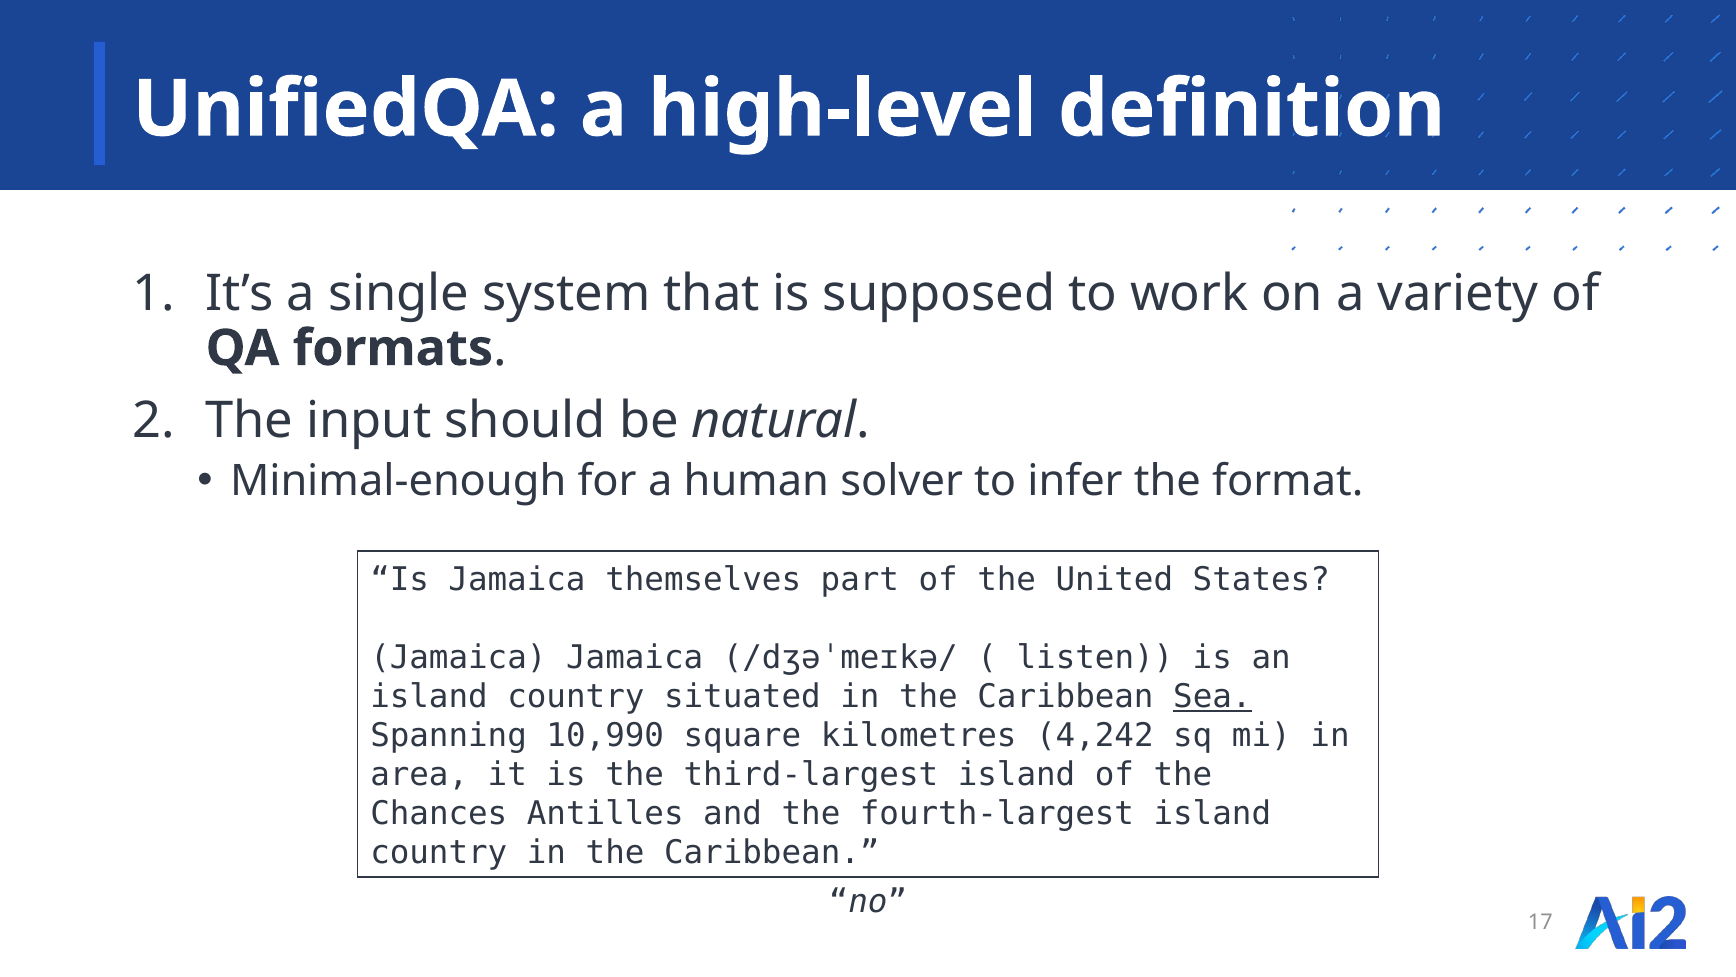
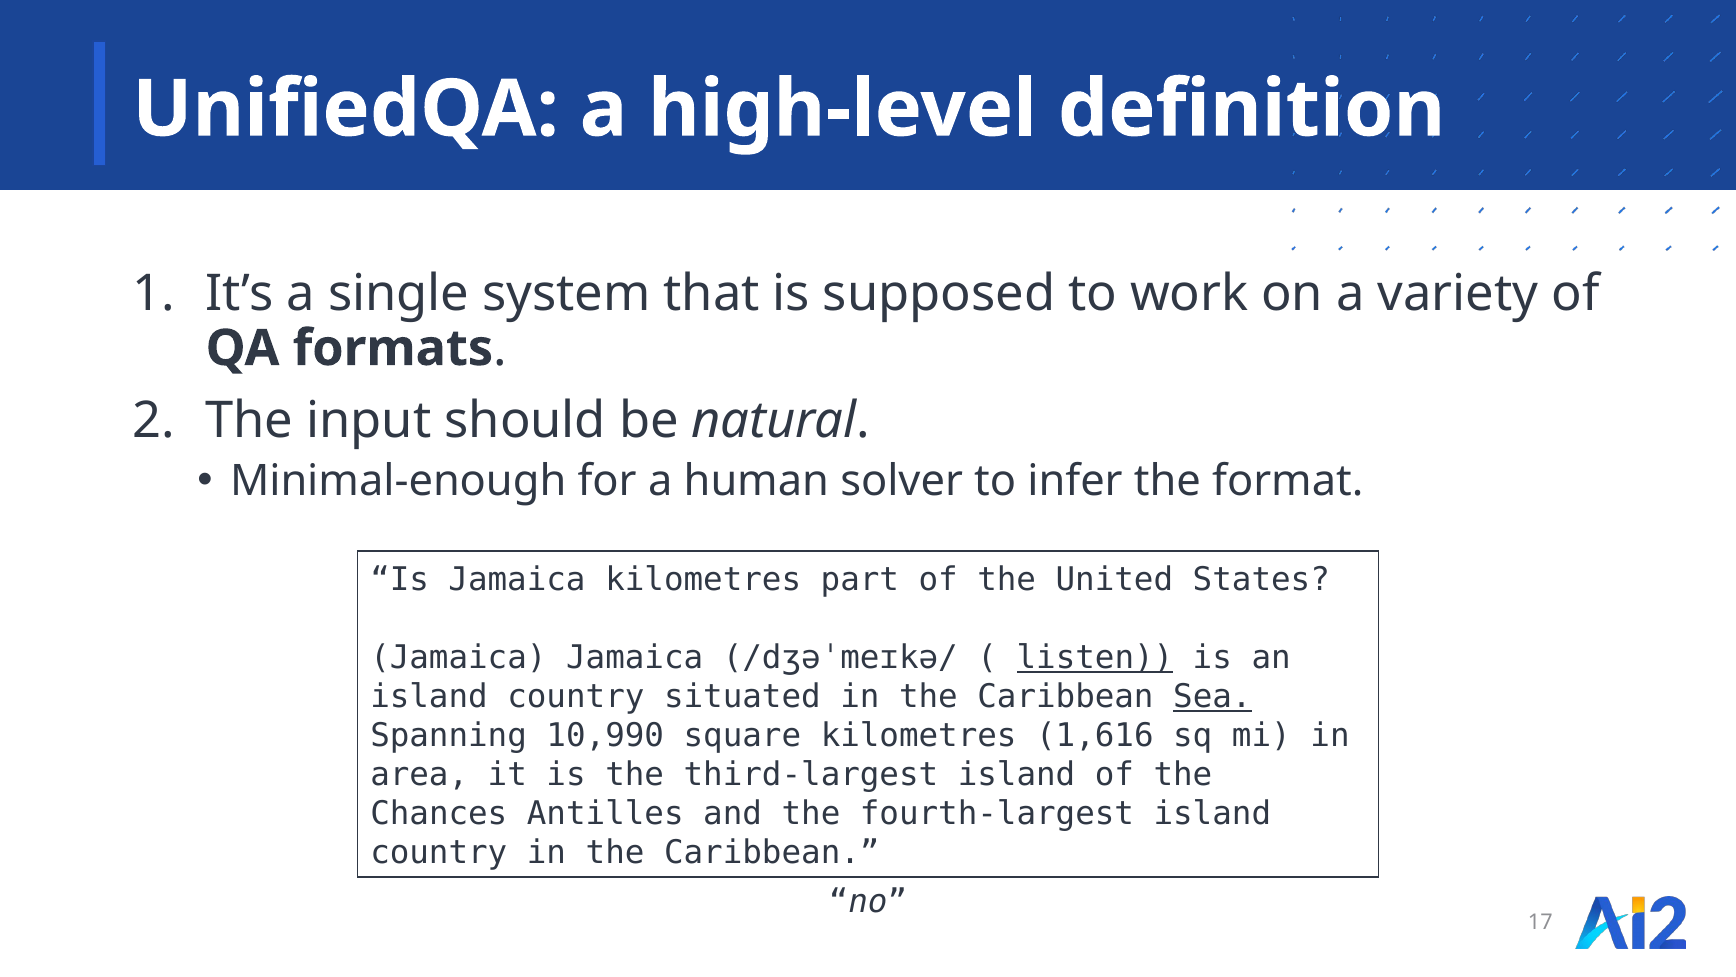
Jamaica themselves: themselves -> kilometres (703, 579)
listen underline: none -> present (1095, 657)
4,242: 4,242 -> 1,616 (1095, 736)
